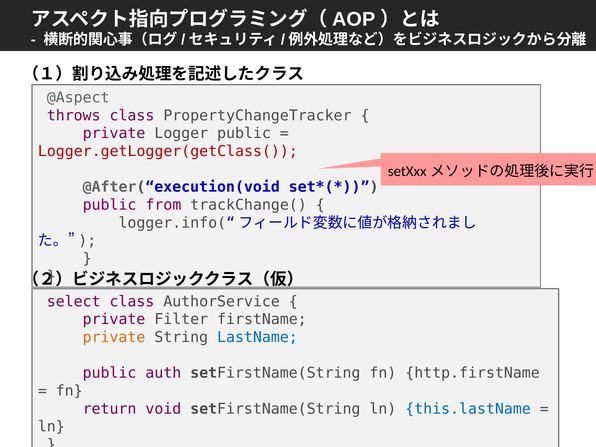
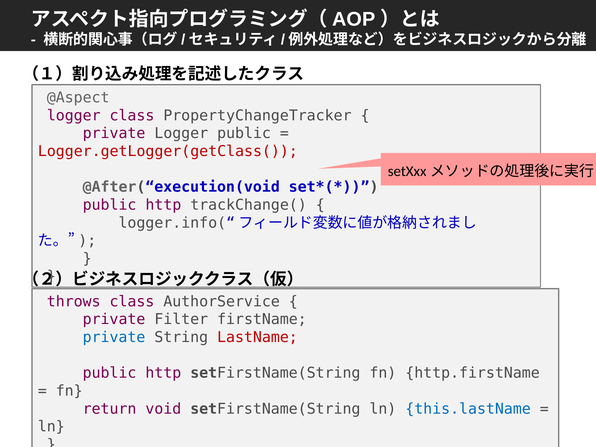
throws: throws -> logger (74, 115)
from: from -> http (163, 205)
select: select -> throws (74, 302)
private colour: orange -> blue (114, 337)
LastName colour: blue -> red (257, 337)
auth: auth -> http (163, 373)
